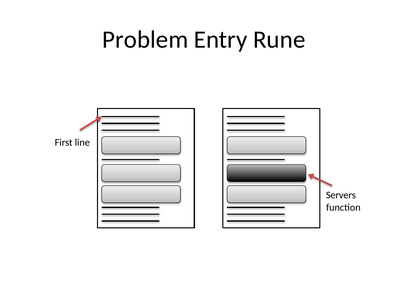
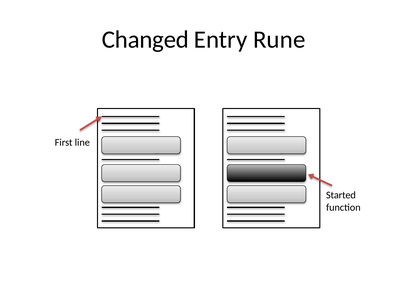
Problem: Problem -> Changed (145, 39)
Servers: Servers -> Started (341, 195)
